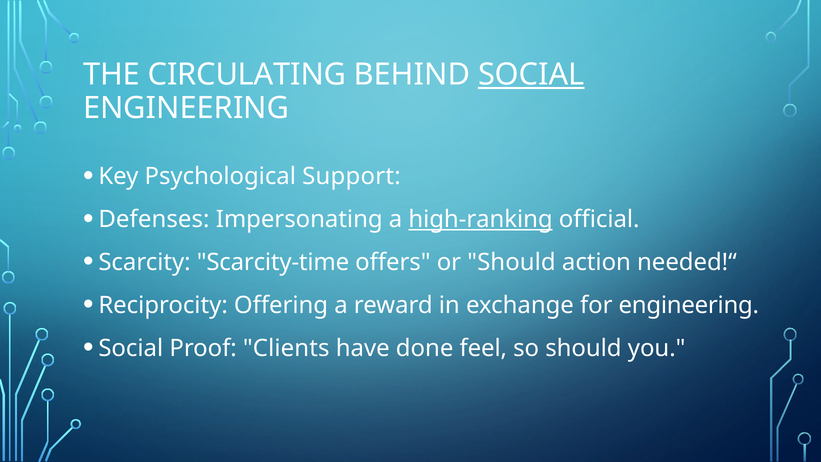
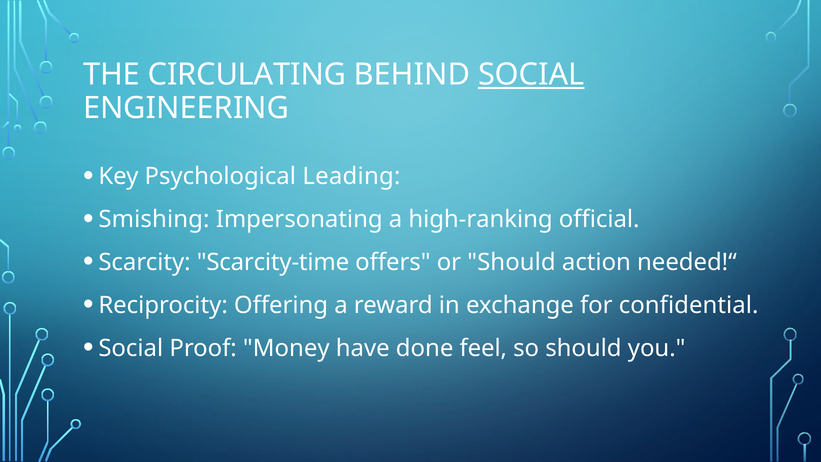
Support: Support -> Leading (351, 176)
Defenses: Defenses -> Smishing (154, 219)
high-ranking underline: present -> none (481, 219)
for engineering: engineering -> confidential (689, 305)
Clients: Clients -> Money (286, 348)
